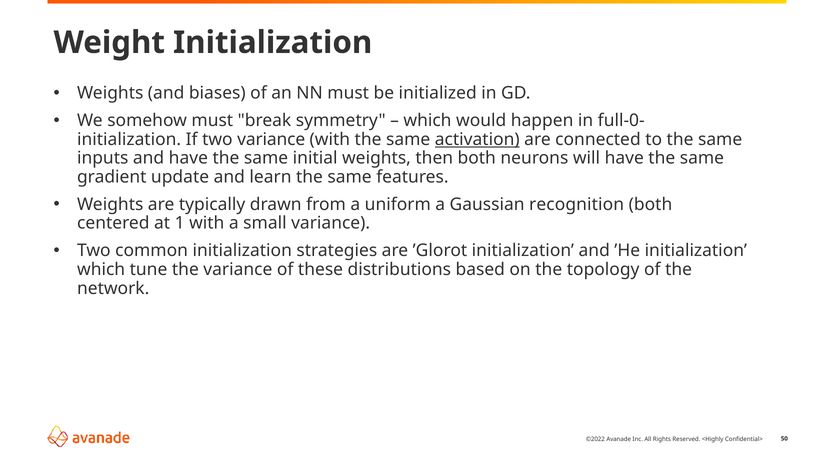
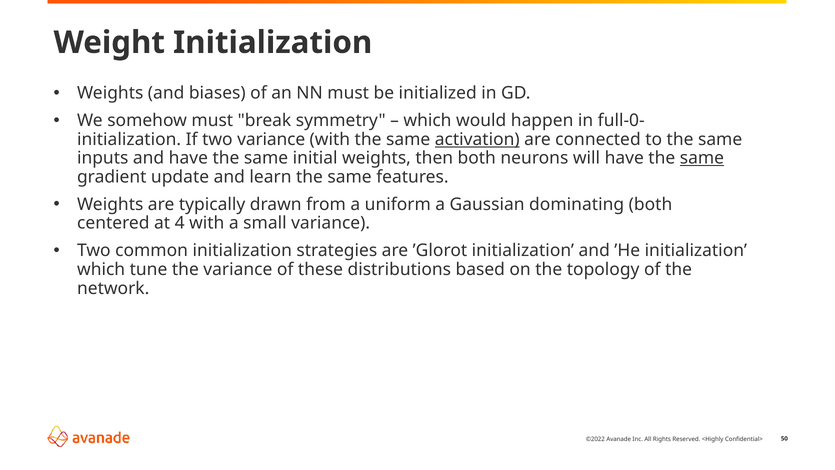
same underline: none -> present (702, 158)
recognition: recognition -> dominating (577, 204)
1: 1 -> 4 (180, 223)
